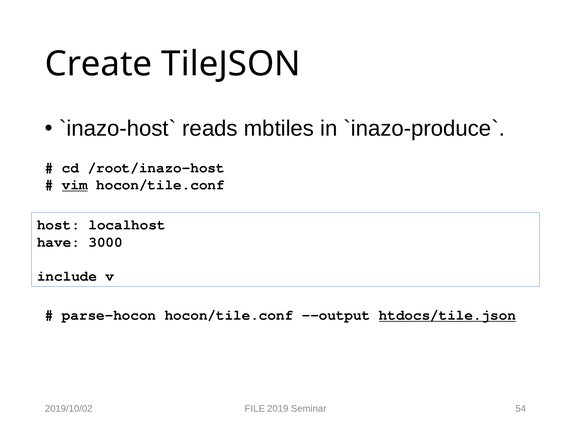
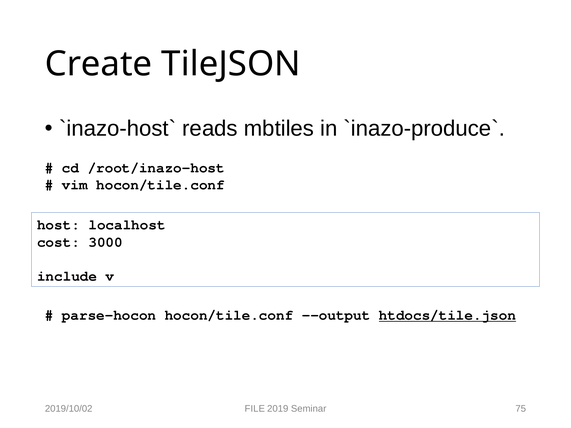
vim underline: present -> none (75, 185)
have: have -> cost (59, 242)
54: 54 -> 75 (521, 409)
